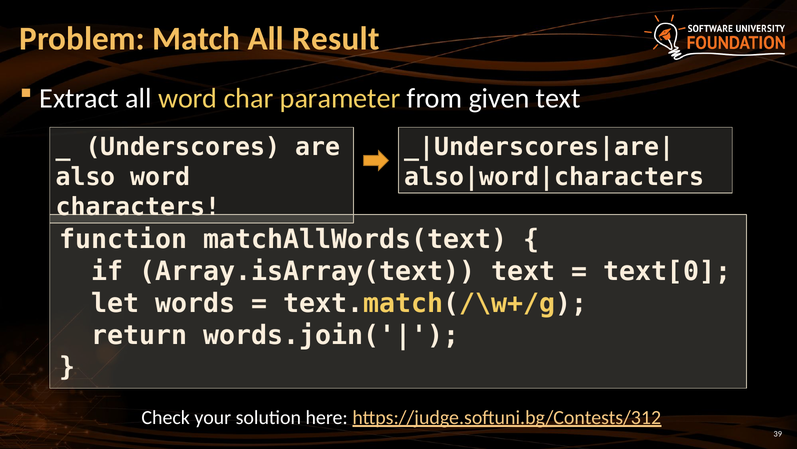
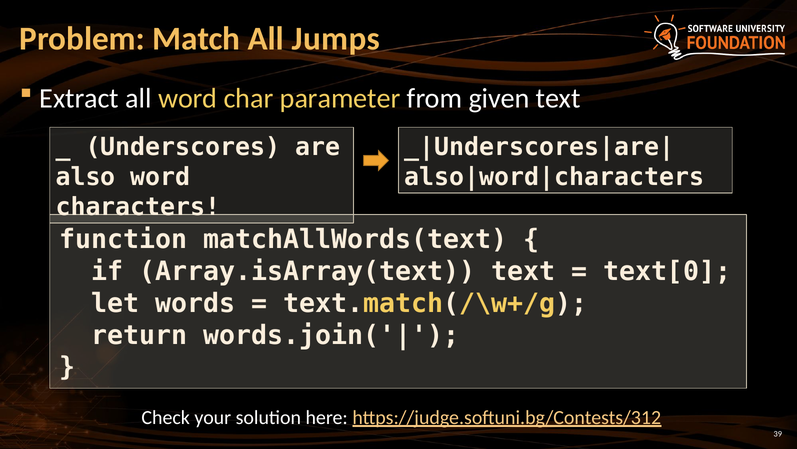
Result: Result -> Jumps (336, 39)
